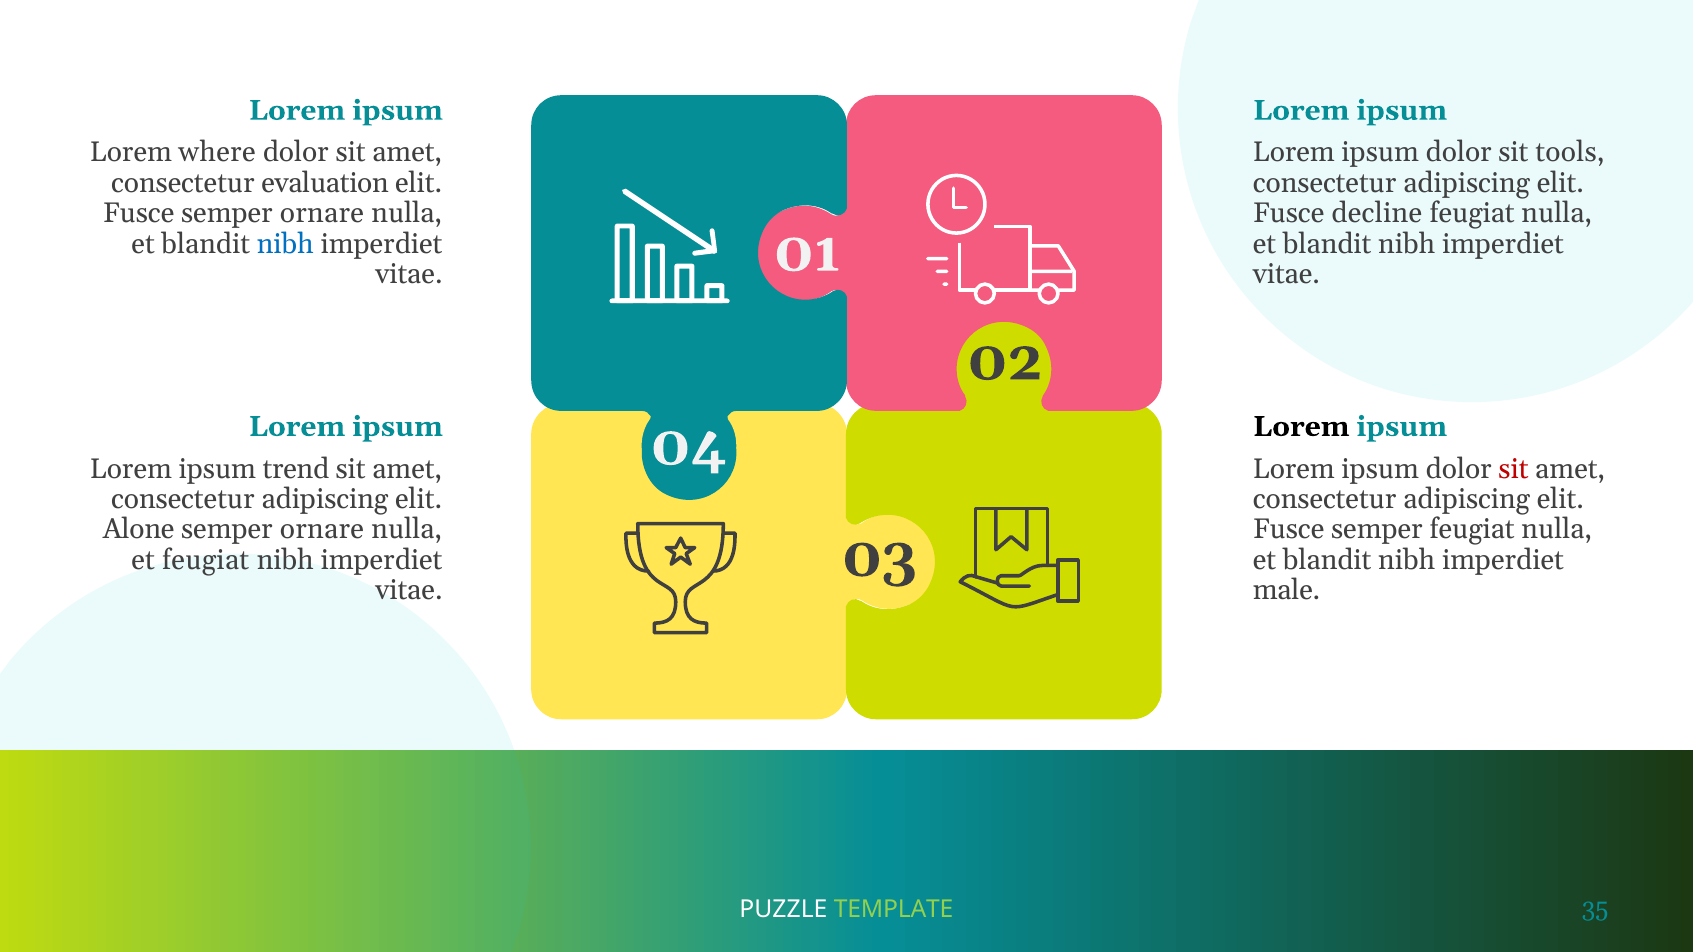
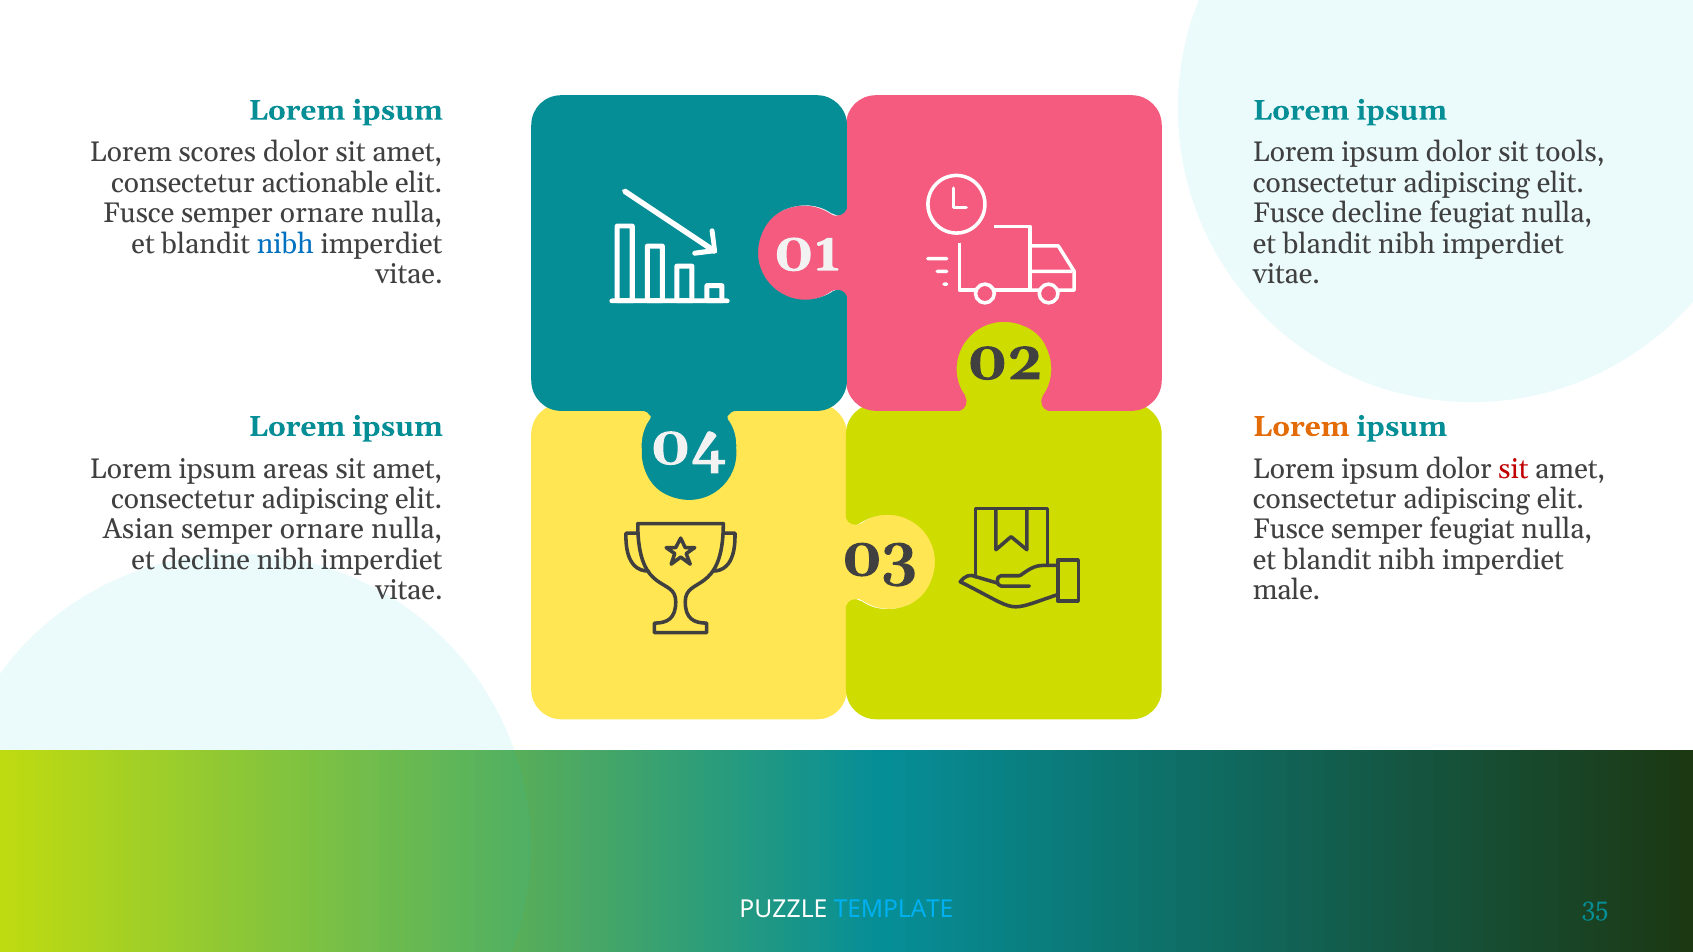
where: where -> scores (217, 153)
evaluation: evaluation -> actionable (325, 183)
Lorem colour: black -> orange (1301, 427)
trend: trend -> areas (296, 469)
Alone: Alone -> Asian (139, 530)
et feugiat: feugiat -> decline (206, 560)
TEMPLATE colour: light green -> light blue (894, 910)
